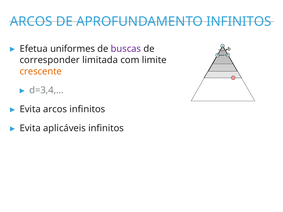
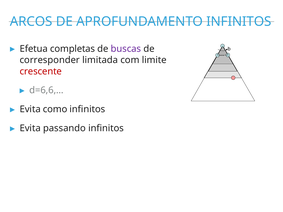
uniformes: uniformes -> completas (73, 49)
crescente colour: orange -> red (41, 71)
d=3,4,…: d=3,4,… -> d=6,6,… (46, 90)
Evita arcos: arcos -> como (55, 109)
aplicáveis: aplicáveis -> passando (64, 128)
